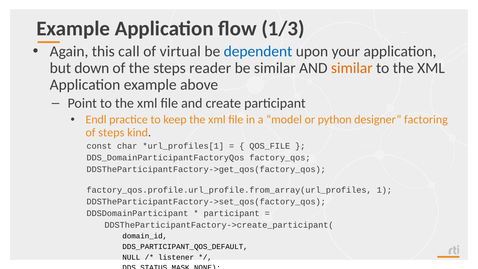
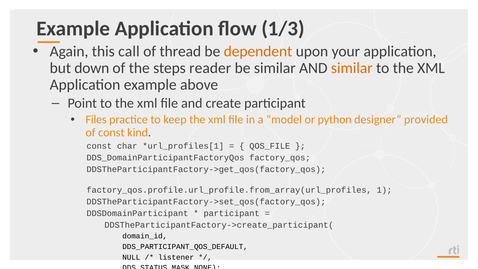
virtual: virtual -> thread (180, 51)
dependent colour: blue -> orange (258, 51)
Endl: Endl -> Files (96, 120)
factoring: factoring -> provided (426, 120)
of steps: steps -> const (111, 132)
